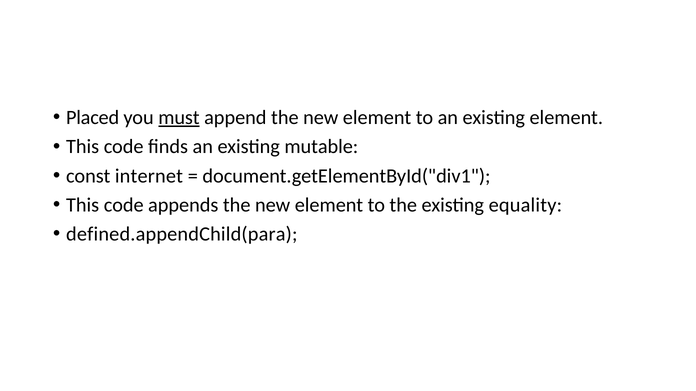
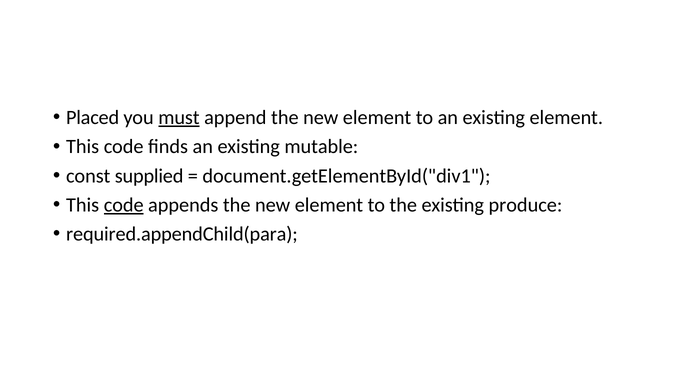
internet: internet -> supplied (149, 176)
code underline: none -> present (124, 205)
equality: equality -> produce (525, 205)
defined.appendChild(para: defined.appendChild(para -> required.appendChild(para (182, 234)
